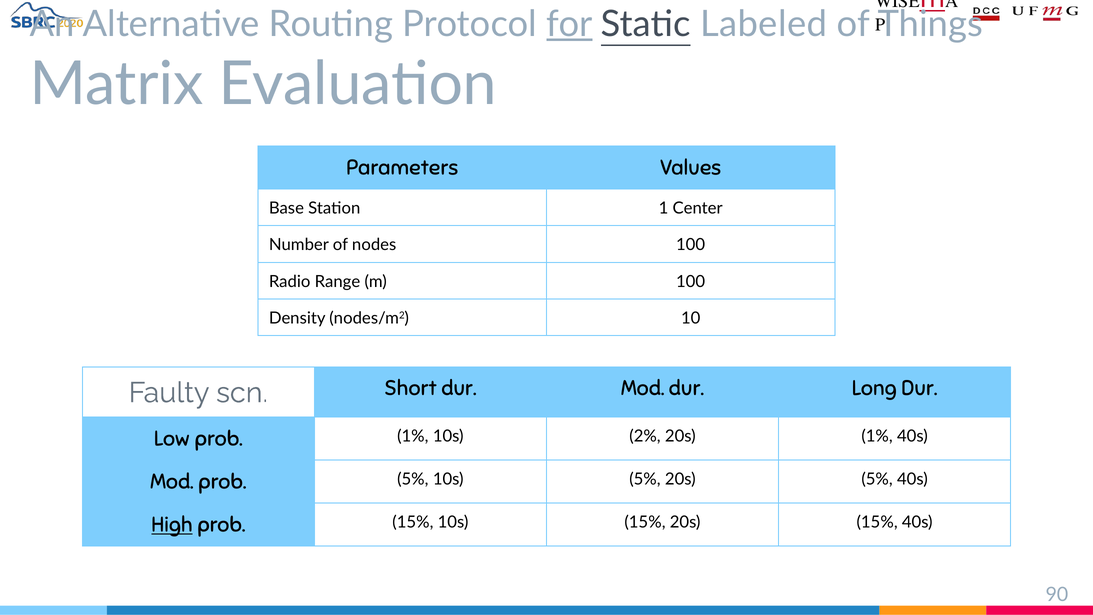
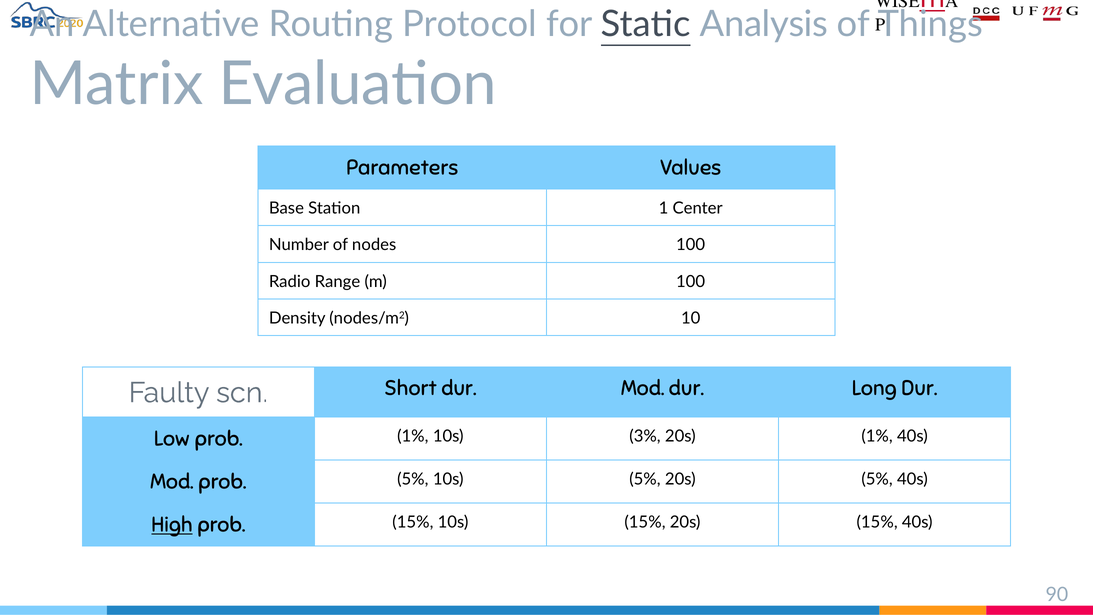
for underline: present -> none (569, 24)
Labeled: Labeled -> Analysis (764, 24)
2%: 2% -> 3% (645, 436)
